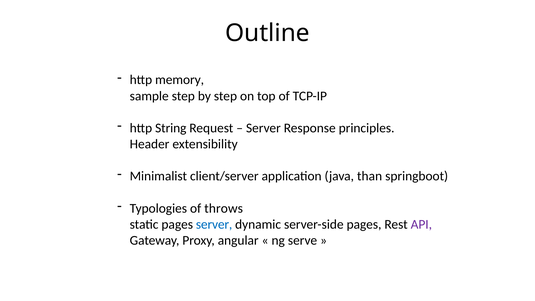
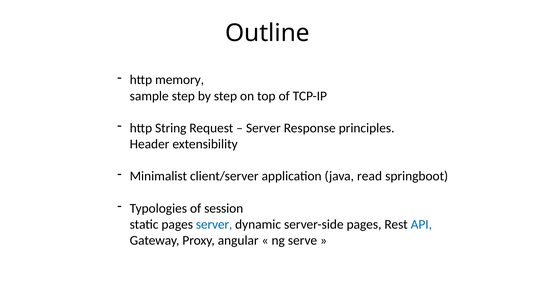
than: than -> read (370, 176)
throws: throws -> session (224, 208)
API colour: purple -> blue (421, 224)
